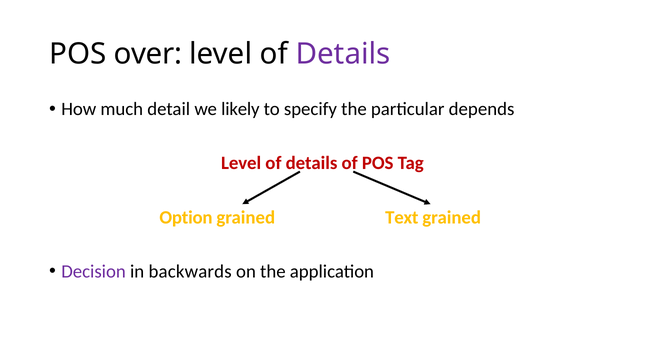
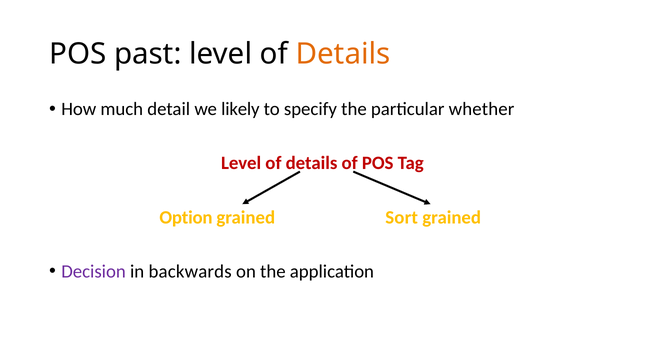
over: over -> past (148, 54)
Details colour: purple -> orange (343, 54)
depends: depends -> whether (482, 109)
Text: Text -> Sort (402, 217)
